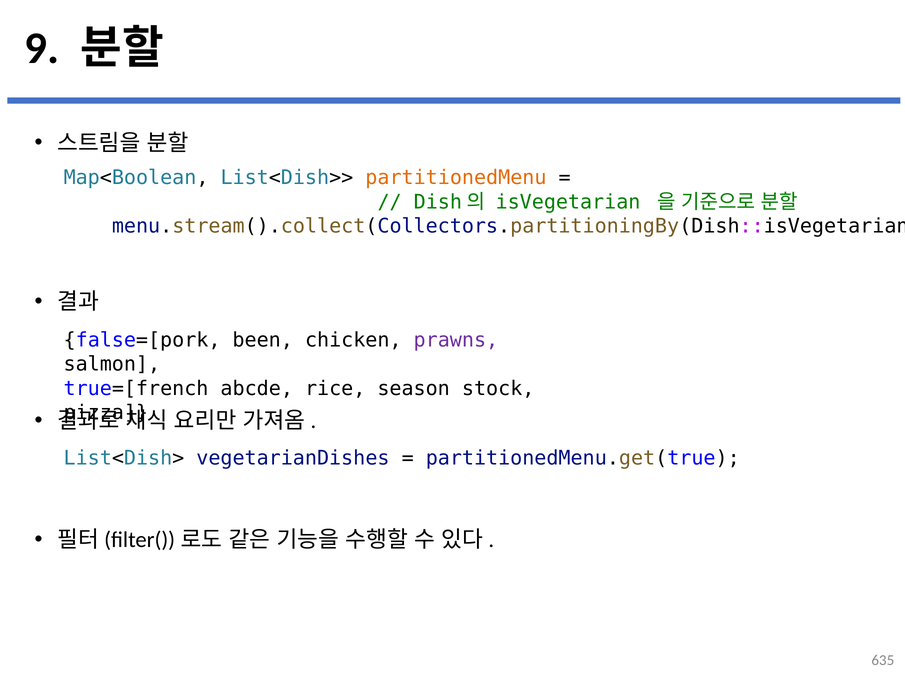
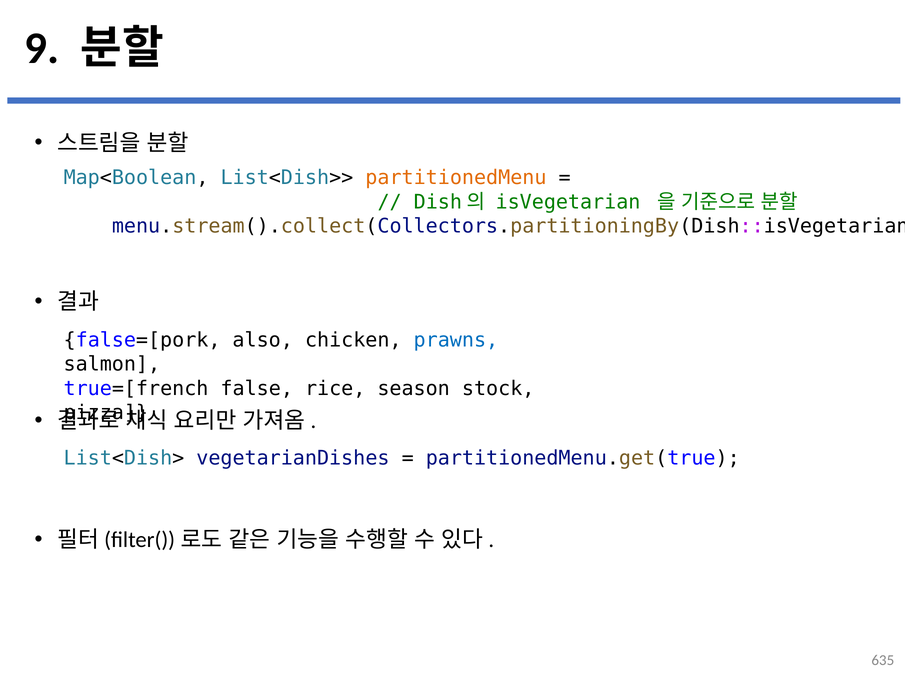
been: been -> also (263, 341)
prawns colour: purple -> blue (456, 341)
abcde: abcde -> false (257, 389)
